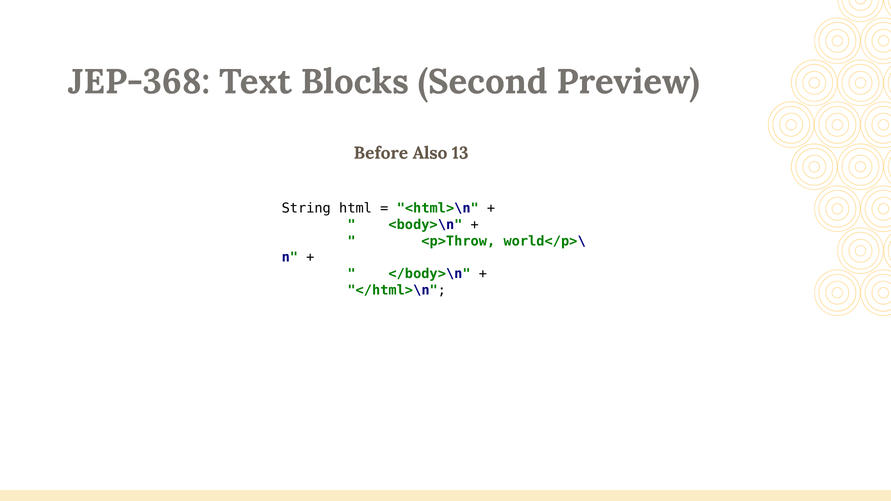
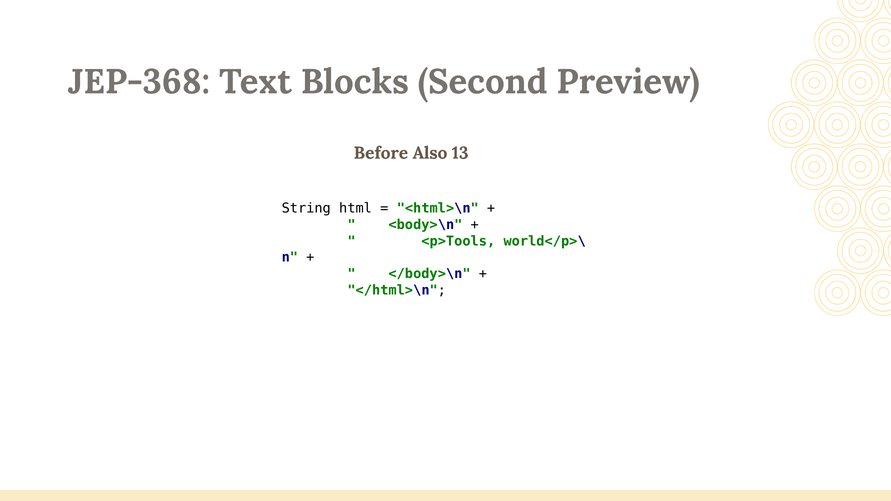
<p>Throw: <p>Throw -> <p>Tools (458, 241)
